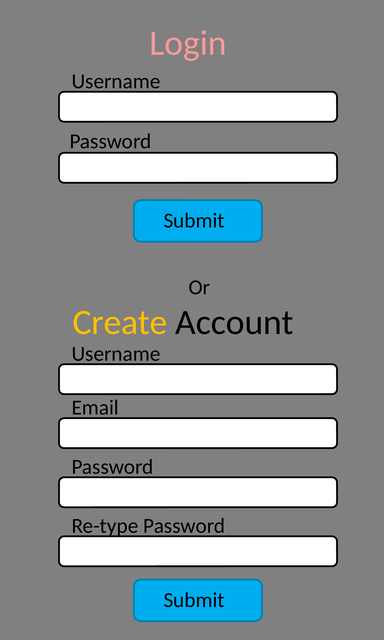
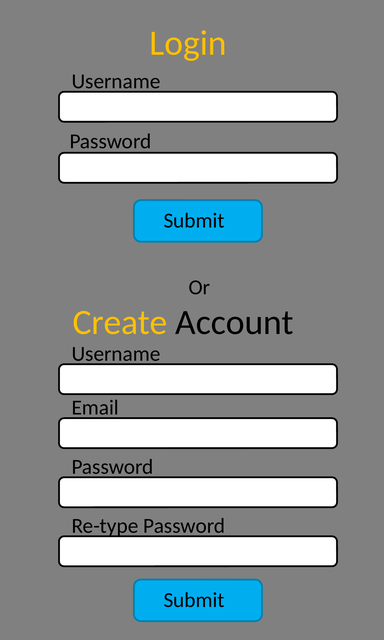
Login colour: pink -> yellow (188, 43)
